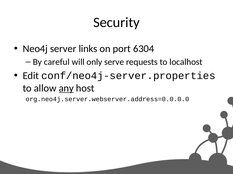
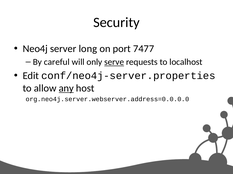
links: links -> long (88, 49)
6304: 6304 -> 7477 (144, 49)
serve underline: none -> present (114, 62)
